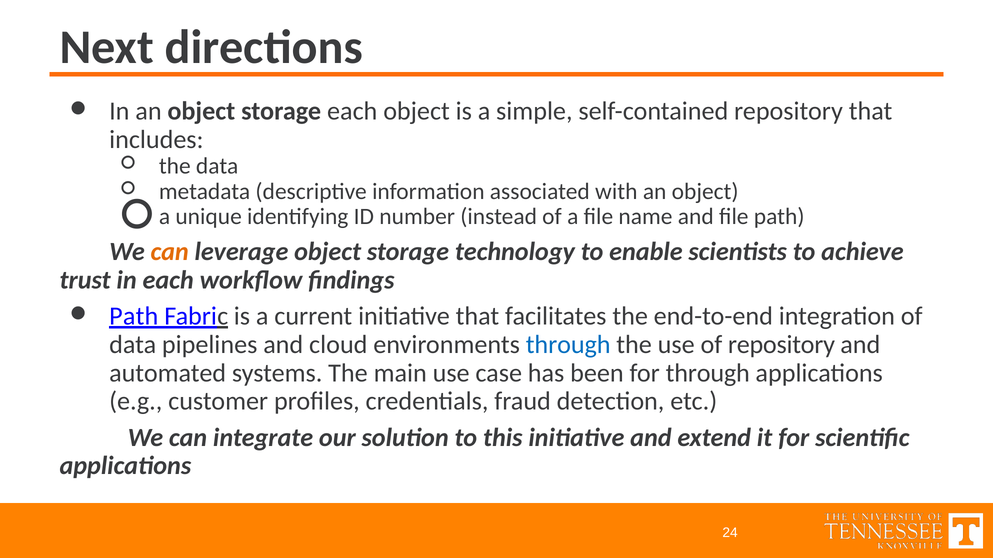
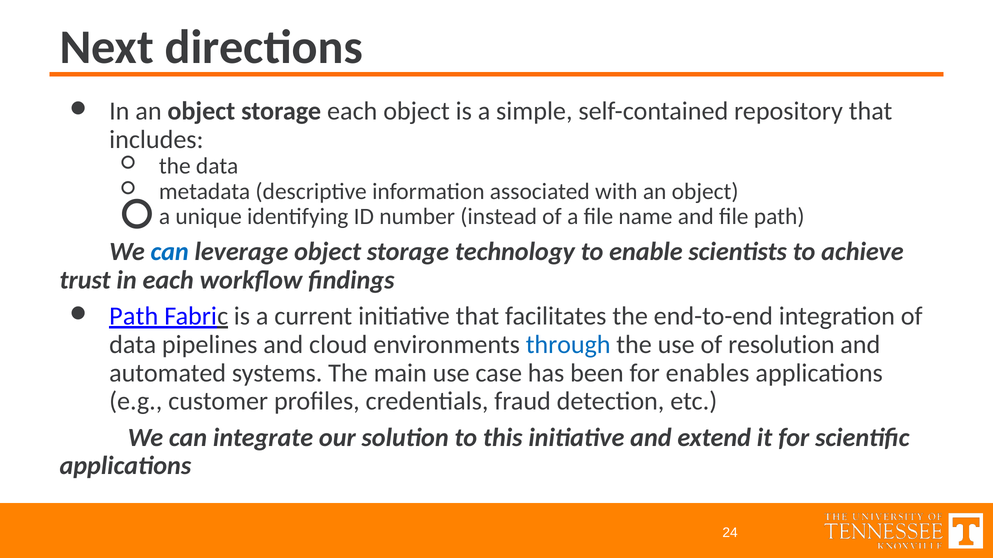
can colour: orange -> blue (170, 252)
of repository: repository -> resolution (781, 345)
for through: through -> enables (708, 373)
